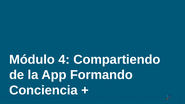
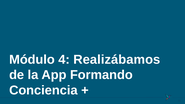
Compartiendo: Compartiendo -> Realizábamos (117, 60)
